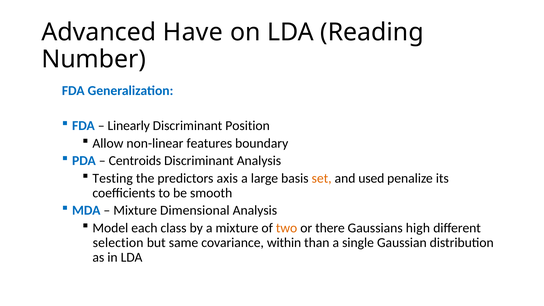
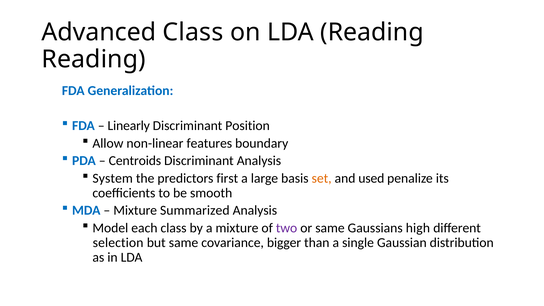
Advanced Have: Have -> Class (193, 32)
Number: Number -> Reading (94, 59)
Testing: Testing -> System (113, 178)
axis: axis -> first (227, 178)
Dimensional: Dimensional -> Summarized (195, 210)
two colour: orange -> purple (287, 228)
or there: there -> same (330, 228)
within: within -> bigger (284, 243)
